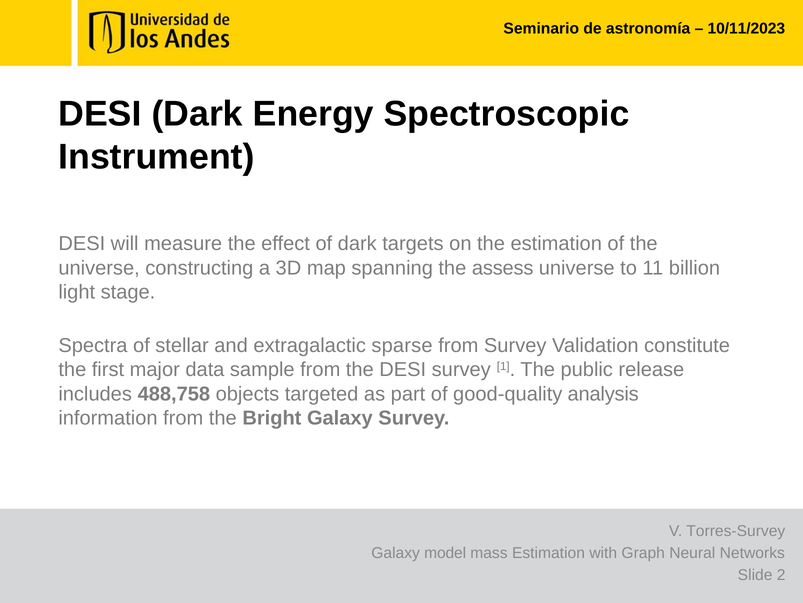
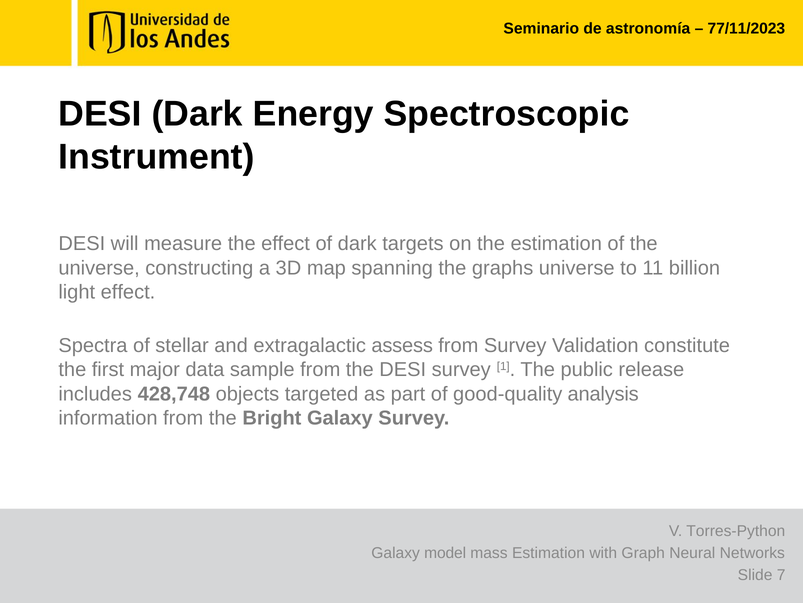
10/11/2023: 10/11/2023 -> 77/11/2023 (746, 29)
assess: assess -> graphs (503, 268)
light stage: stage -> effect (128, 292)
sparse: sparse -> assess (402, 345)
488,758: 488,758 -> 428,748 (174, 393)
Torres-Survey: Torres-Survey -> Torres-Python (736, 531)
2: 2 -> 7 (781, 574)
